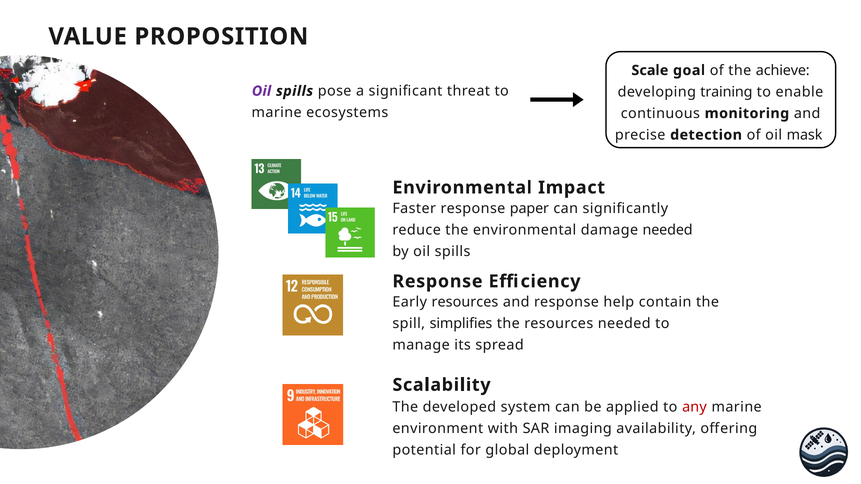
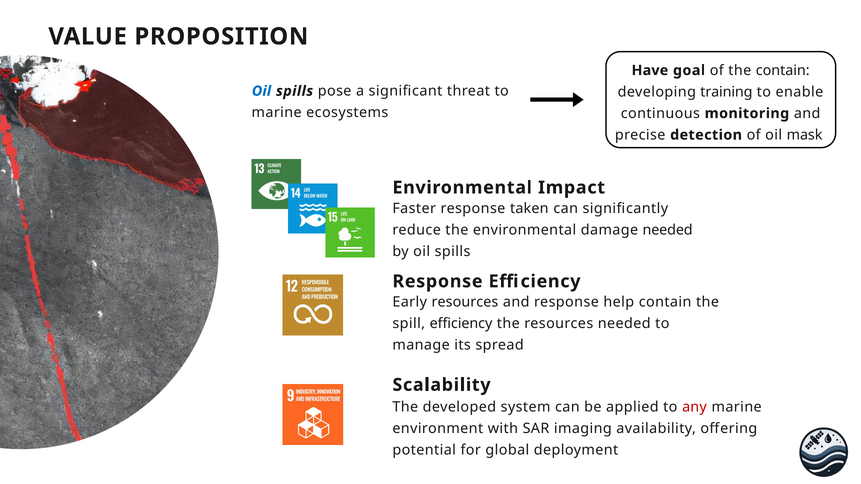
Scale: Scale -> Have (650, 70)
the achieve: achieve -> contain (783, 70)
Oil colour: purple -> blue (261, 91)
paper: paper -> taken (529, 209)
spill simplifies: simplifies -> efficiency (461, 324)
